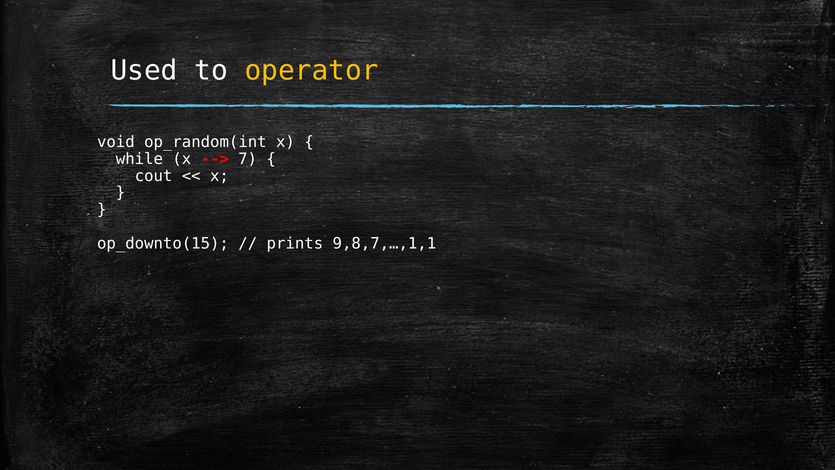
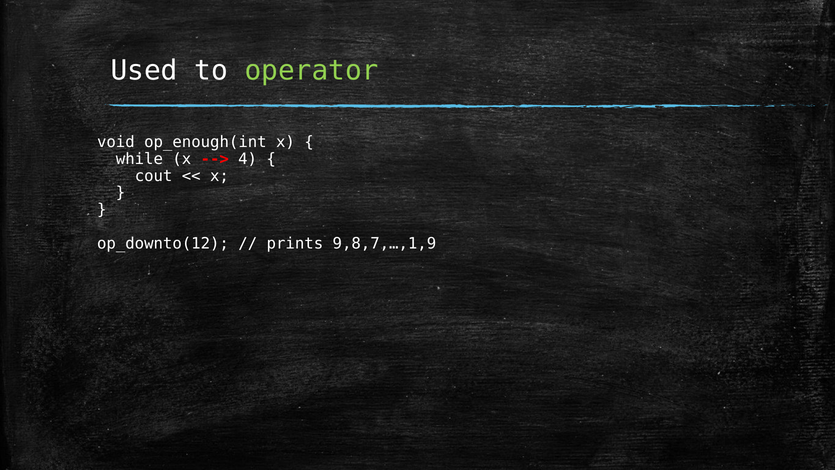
operator colour: yellow -> light green (312, 70)
op_random(int: op_random(int -> op_enough(int (205, 142)
7: 7 -> 4 (248, 159)
op_downto(15: op_downto(15 -> op_downto(12 (163, 243)
9,8,7,…,1,1: 9,8,7,…,1,1 -> 9,8,7,…,1,9 (384, 243)
